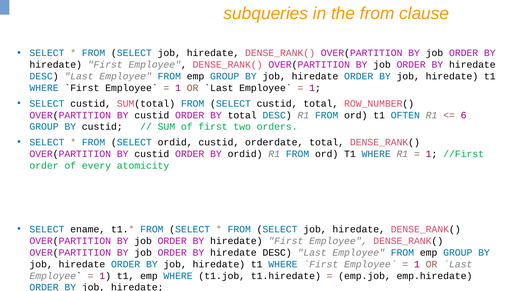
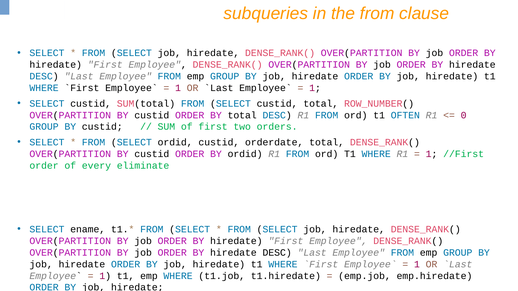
6: 6 -> 0 (464, 115)
atomicity: atomicity -> eliminate (143, 166)
